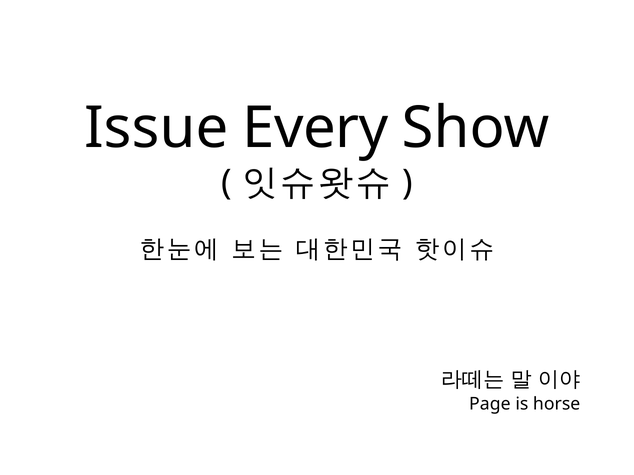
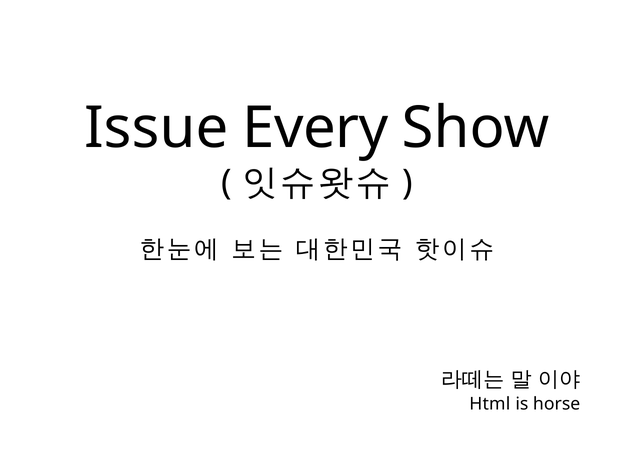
Page: Page -> Html (490, 404)
